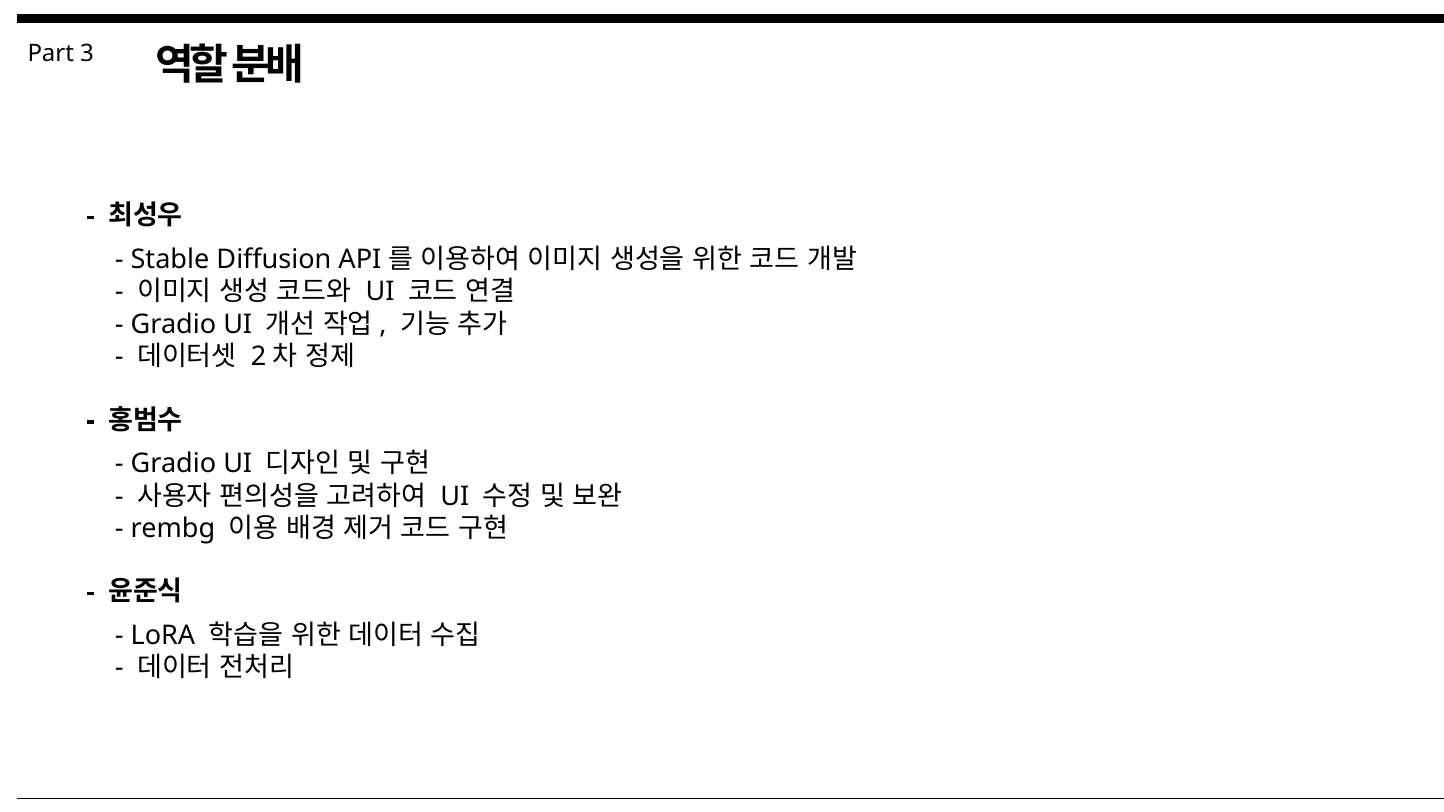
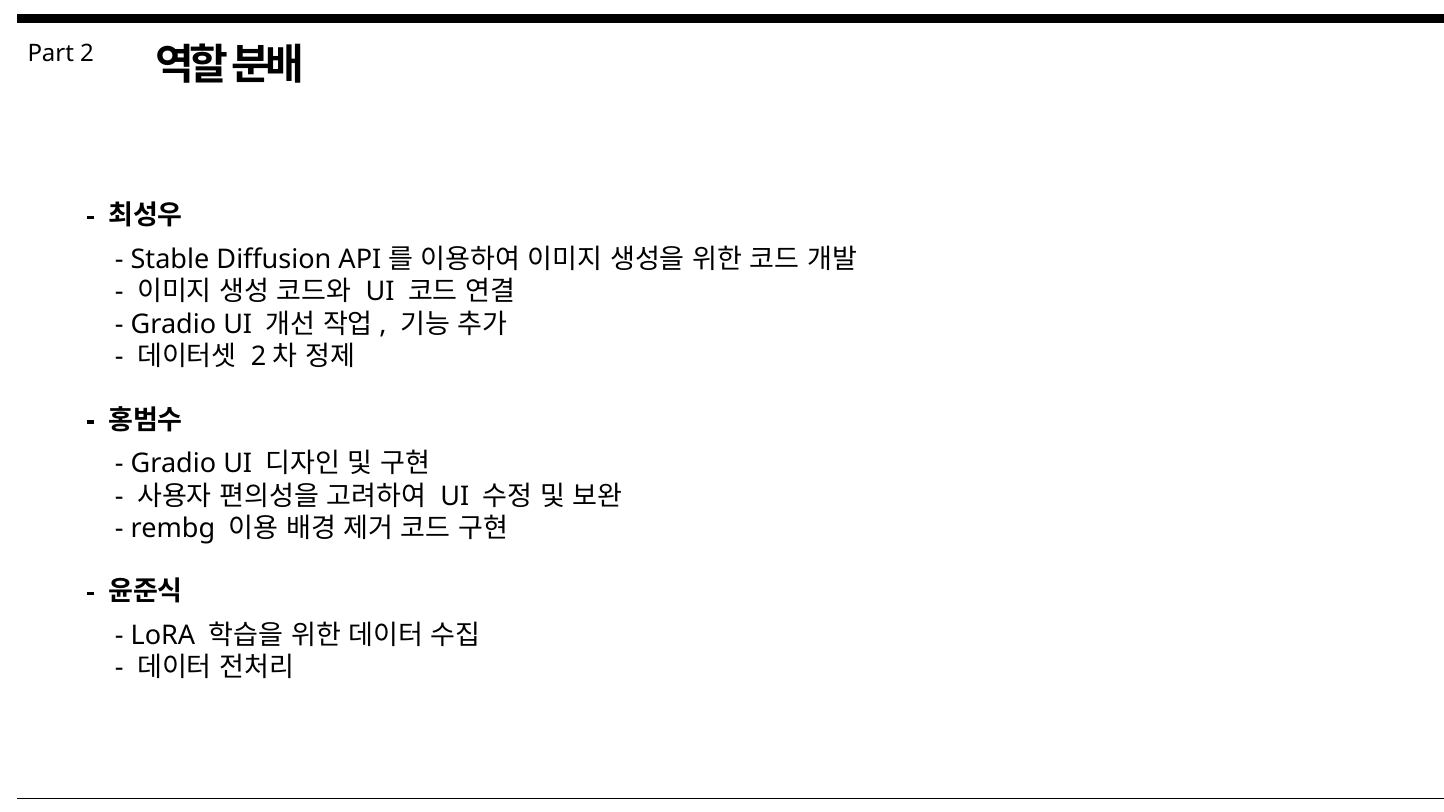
3: 3 -> 2 (87, 54)
